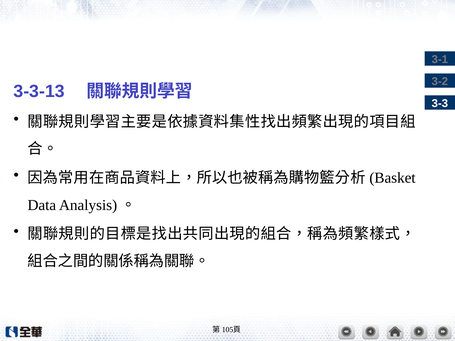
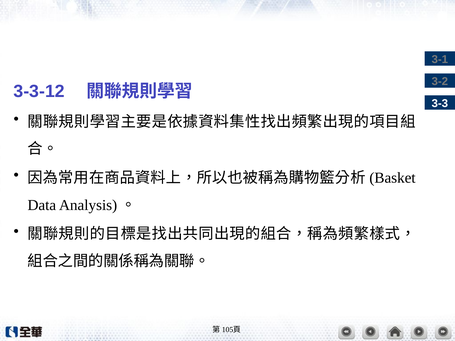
3-3-13: 3-3-13 -> 3-3-12 (39, 92)
